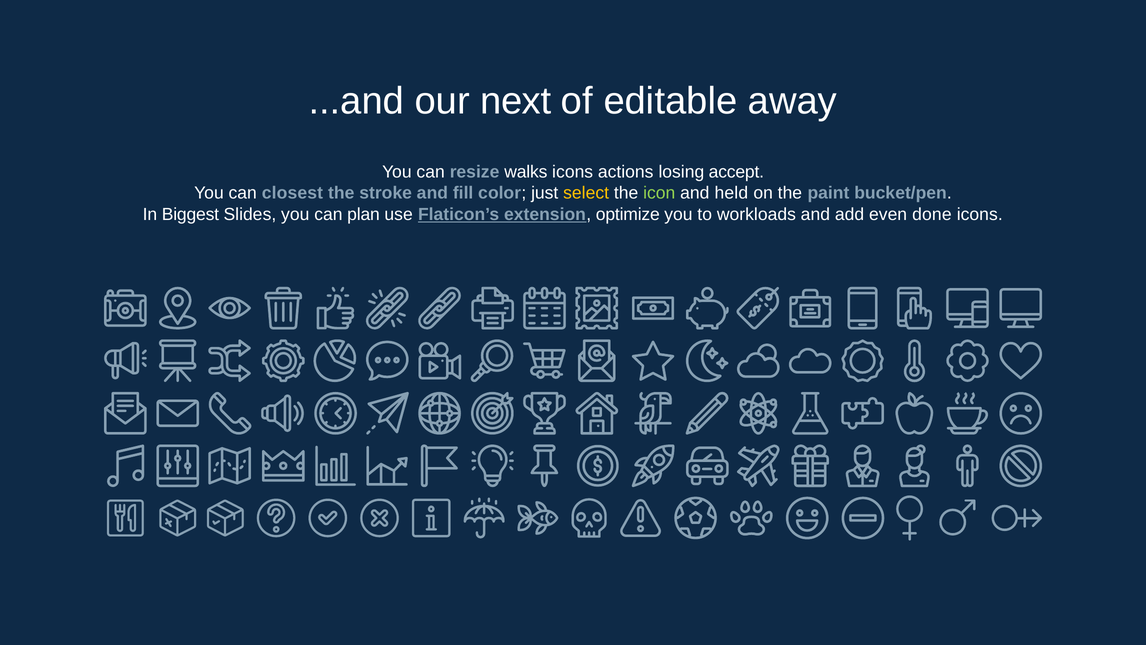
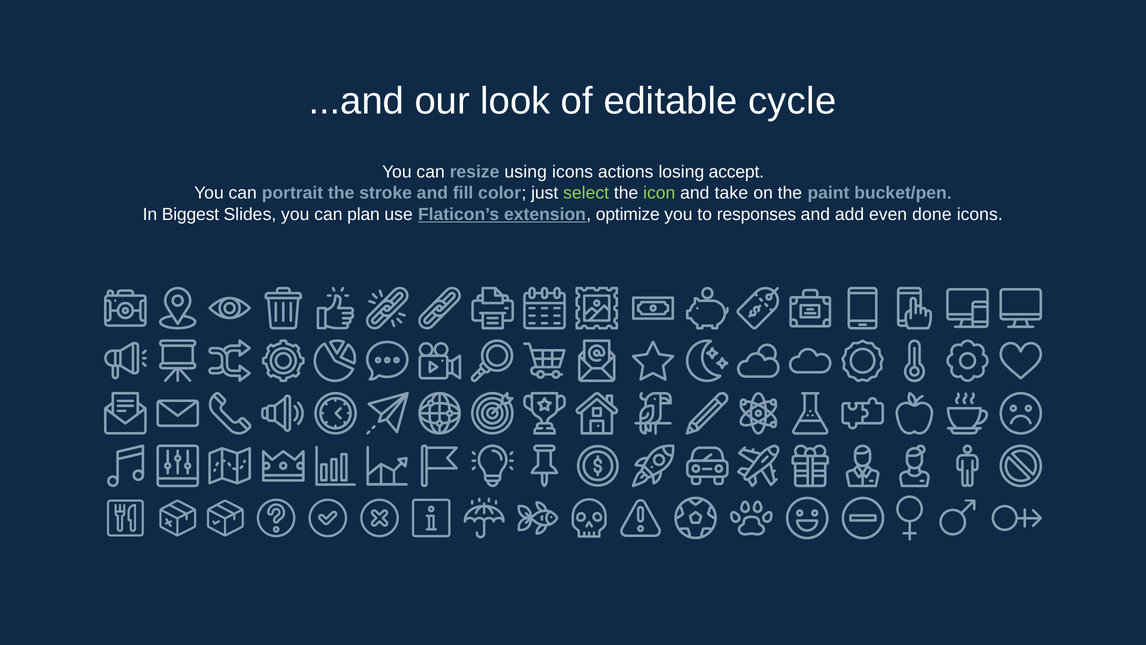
next: next -> look (515, 101)
away: away -> cycle (792, 101)
walks: walks -> using (526, 172)
closest: closest -> portrait (292, 193)
select colour: yellow -> light green (586, 193)
held: held -> take (731, 193)
workloads: workloads -> responses (757, 214)
